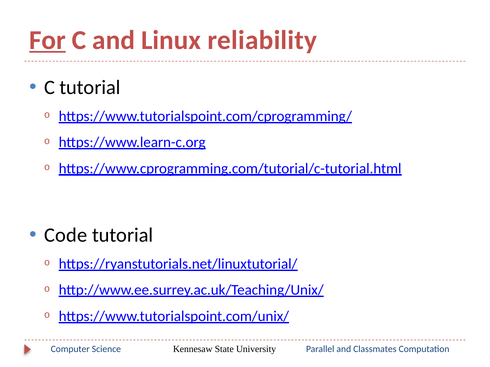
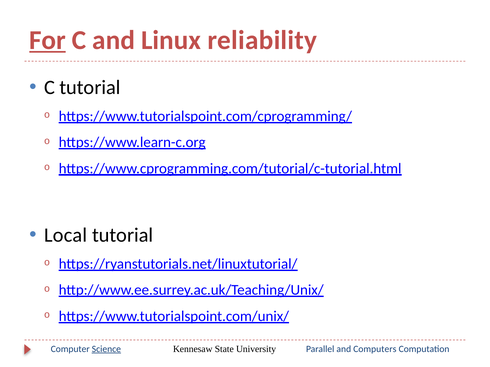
Code: Code -> Local (66, 235)
Science underline: none -> present (106, 349)
Classmates: Classmates -> Computers (375, 349)
